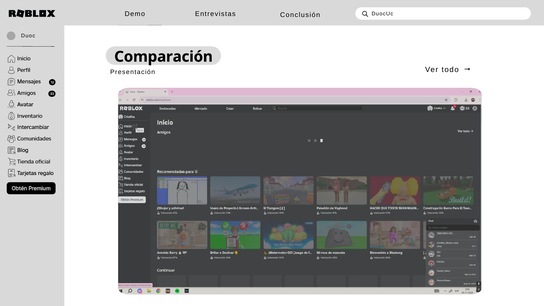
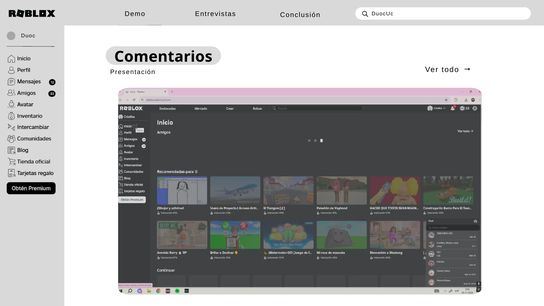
Comparación: Comparación -> Comentarios (163, 57)
